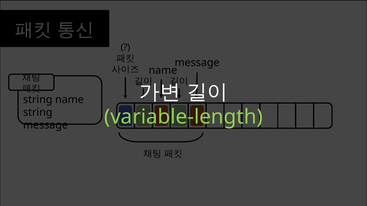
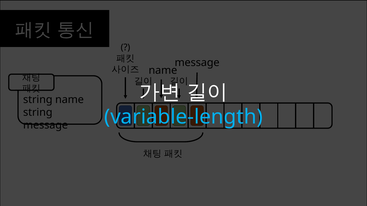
variable-length colour: light green -> light blue (183, 117)
